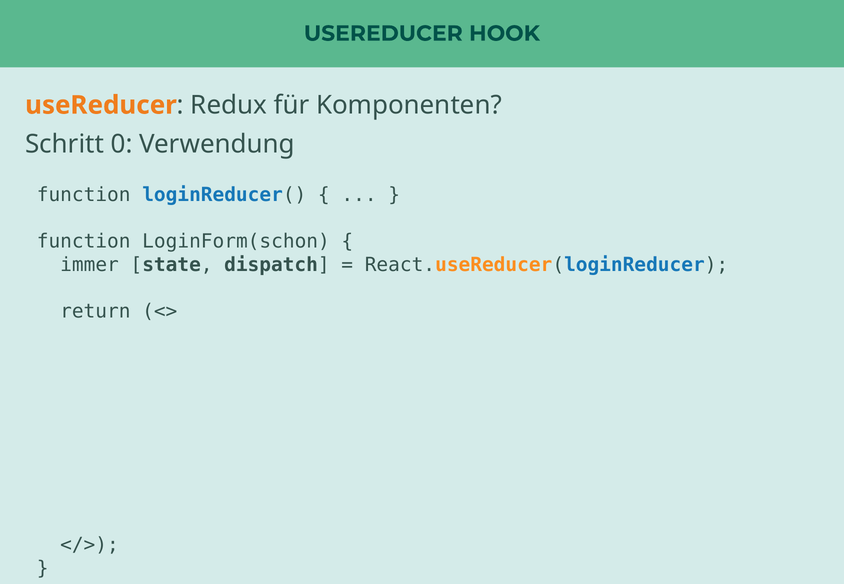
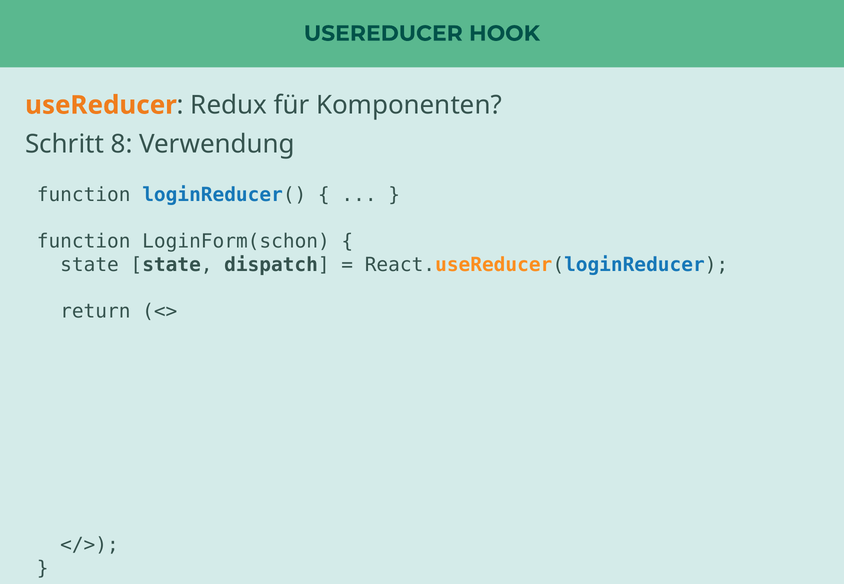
0: 0 -> 8 (122, 144)
immer: immer -> state (90, 265)
